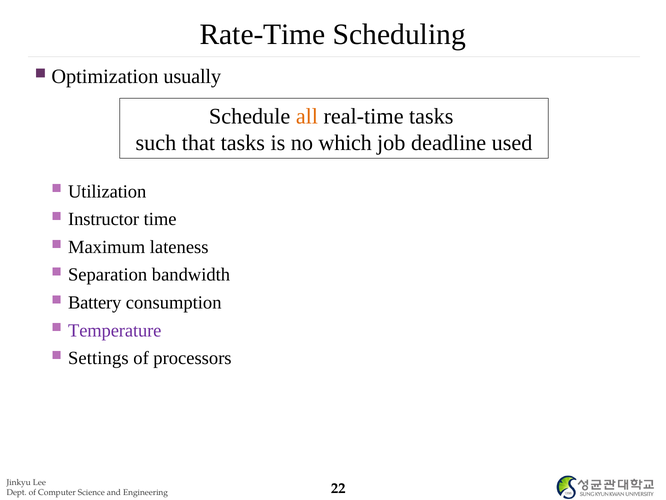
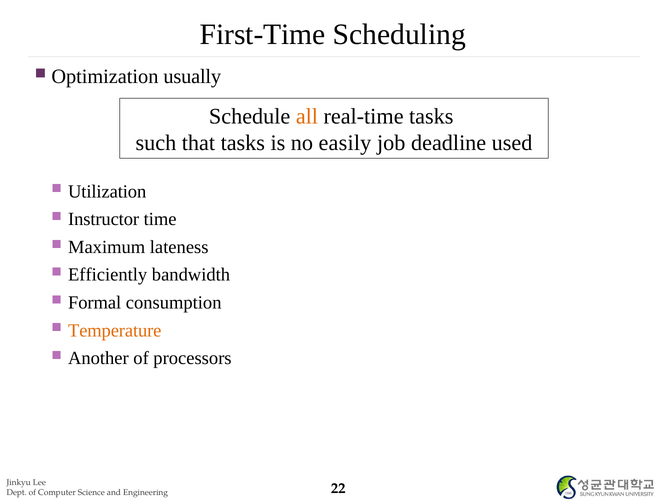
Rate-Time: Rate-Time -> First-Time (263, 34)
which: which -> easily (345, 143)
Separation: Separation -> Efficiently (108, 275)
Battery: Battery -> Formal (95, 302)
Temperature colour: purple -> orange (115, 330)
Settings: Settings -> Another (98, 358)
